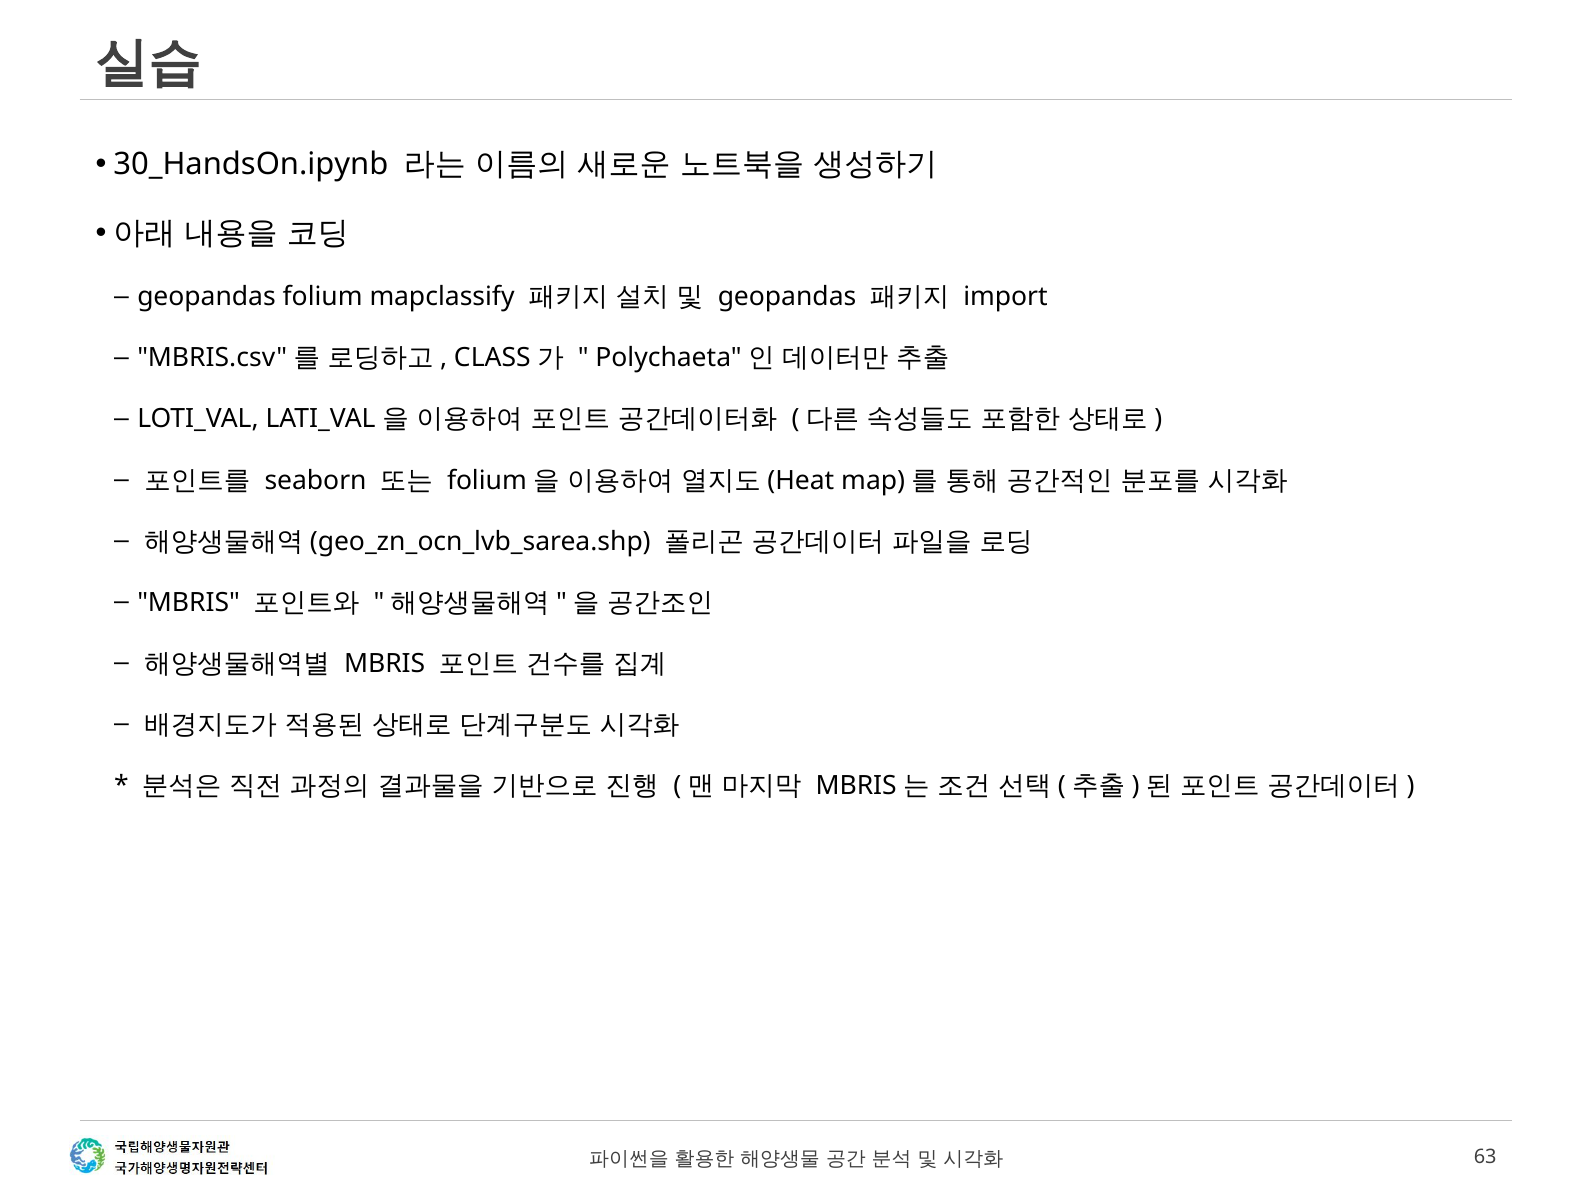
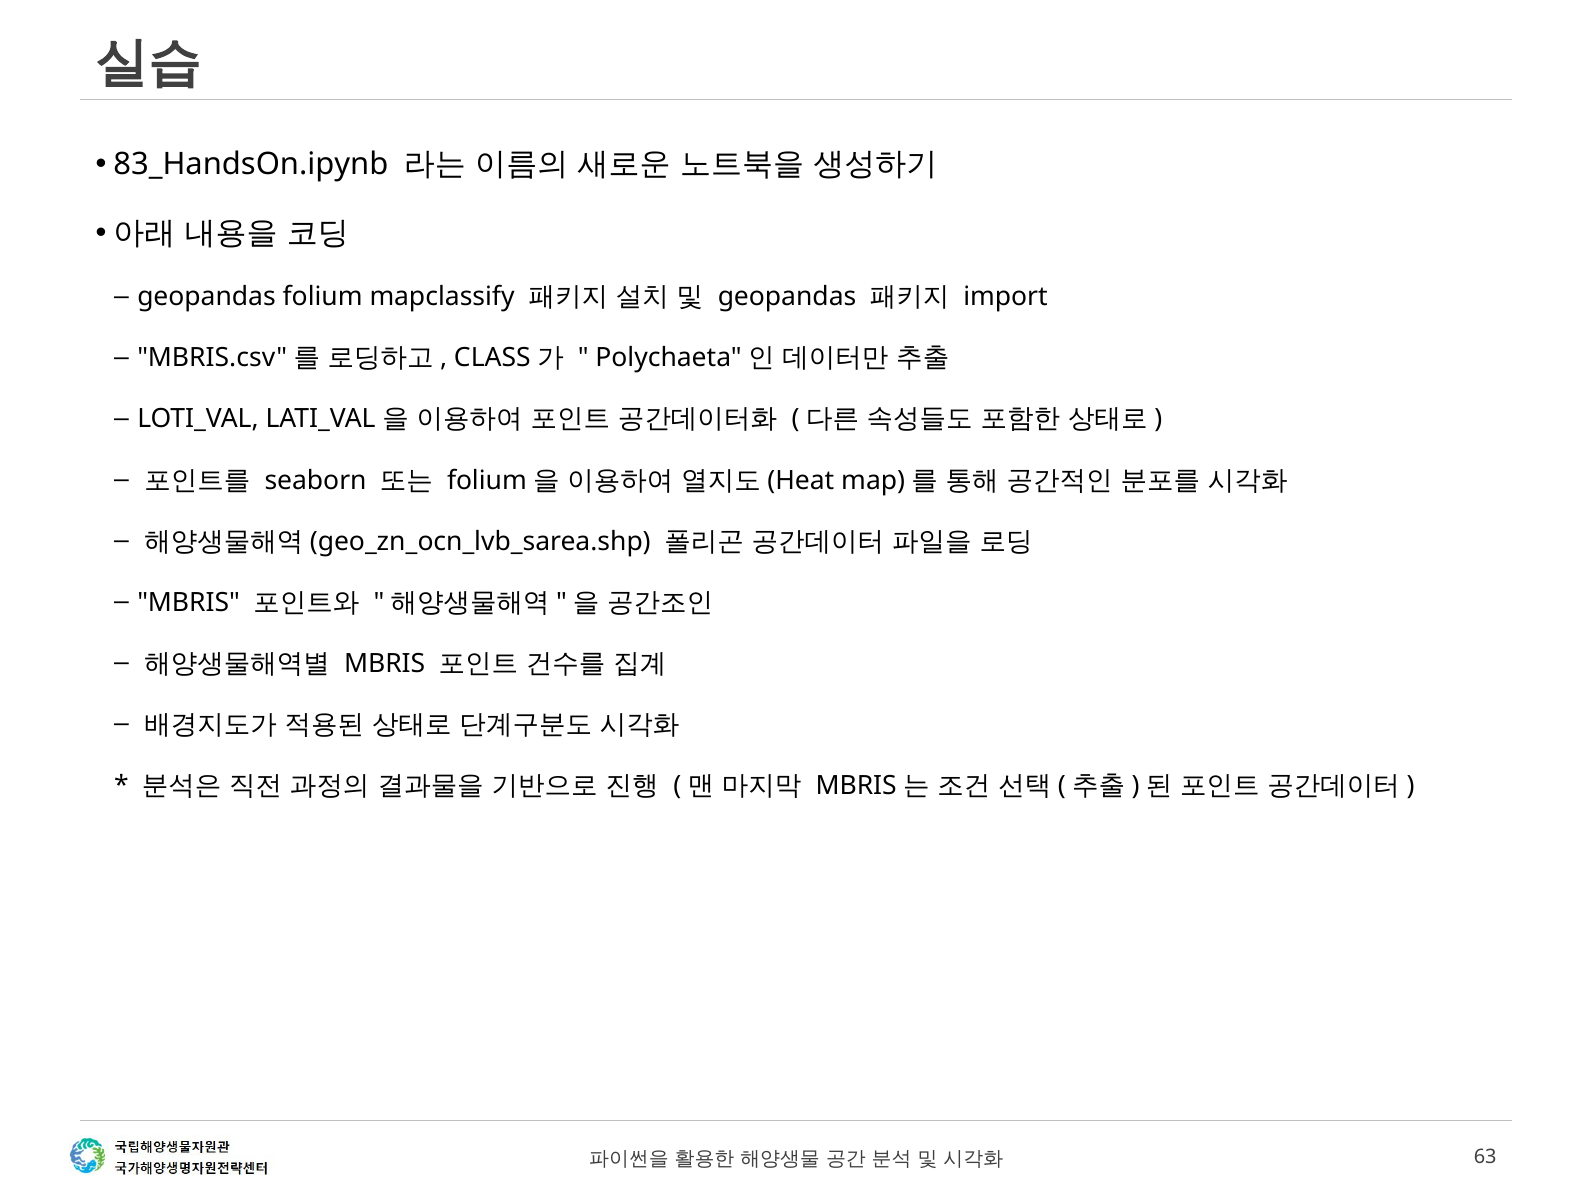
30_HandsOn.ipynb: 30_HandsOn.ipynb -> 83_HandsOn.ipynb (251, 165)
